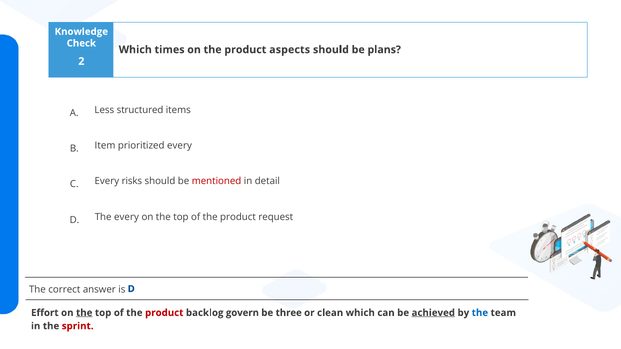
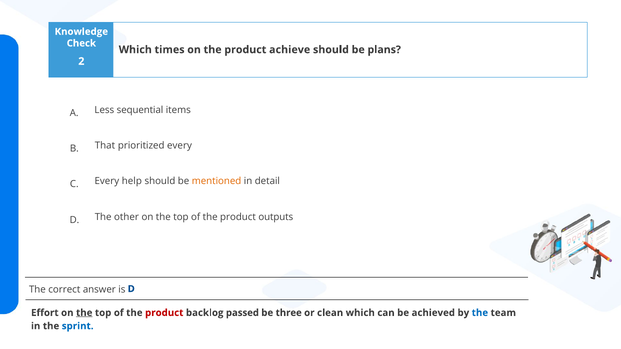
aspects: aspects -> achieve (290, 50)
structured: structured -> sequential (140, 110)
Item: Item -> That (105, 146)
risks: risks -> help (132, 181)
mentioned colour: red -> orange (217, 181)
The every: every -> other (126, 217)
request: request -> outputs (276, 217)
govern: govern -> passed (242, 313)
achieved underline: present -> none (433, 313)
sprint colour: red -> blue (78, 326)
